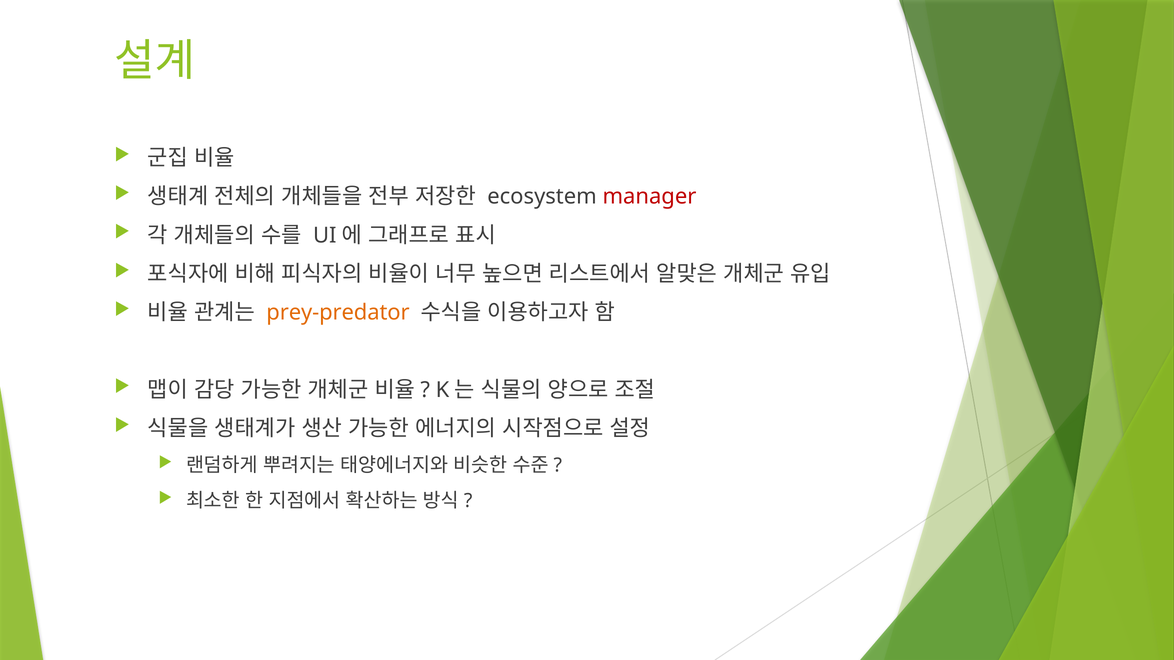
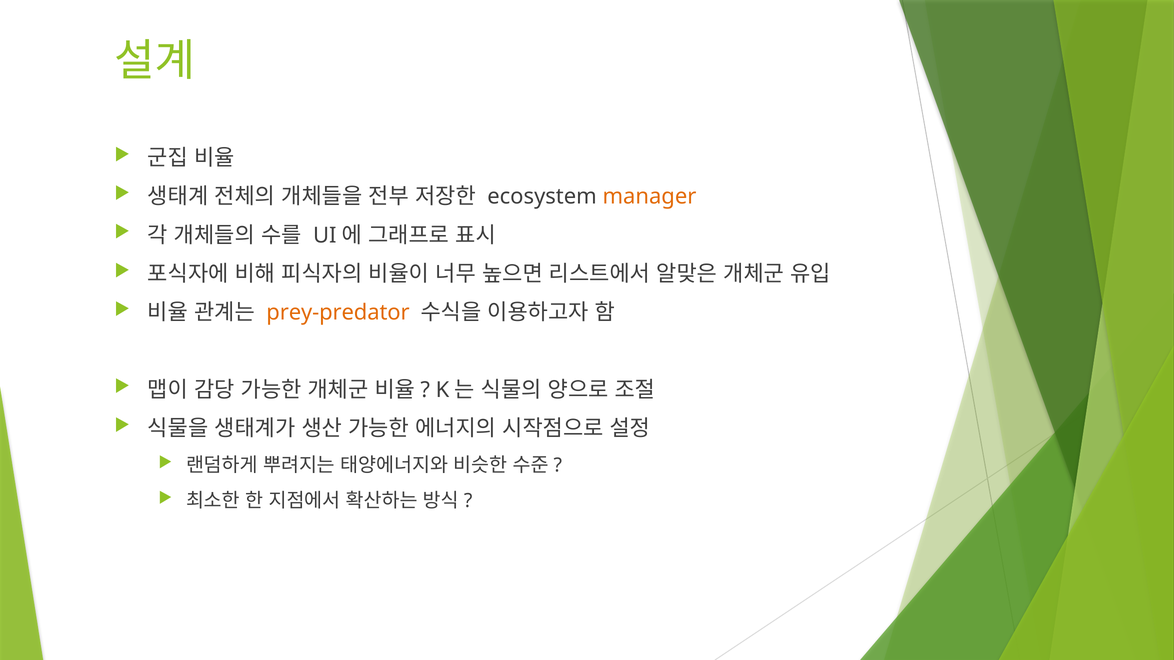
manager colour: red -> orange (649, 197)
